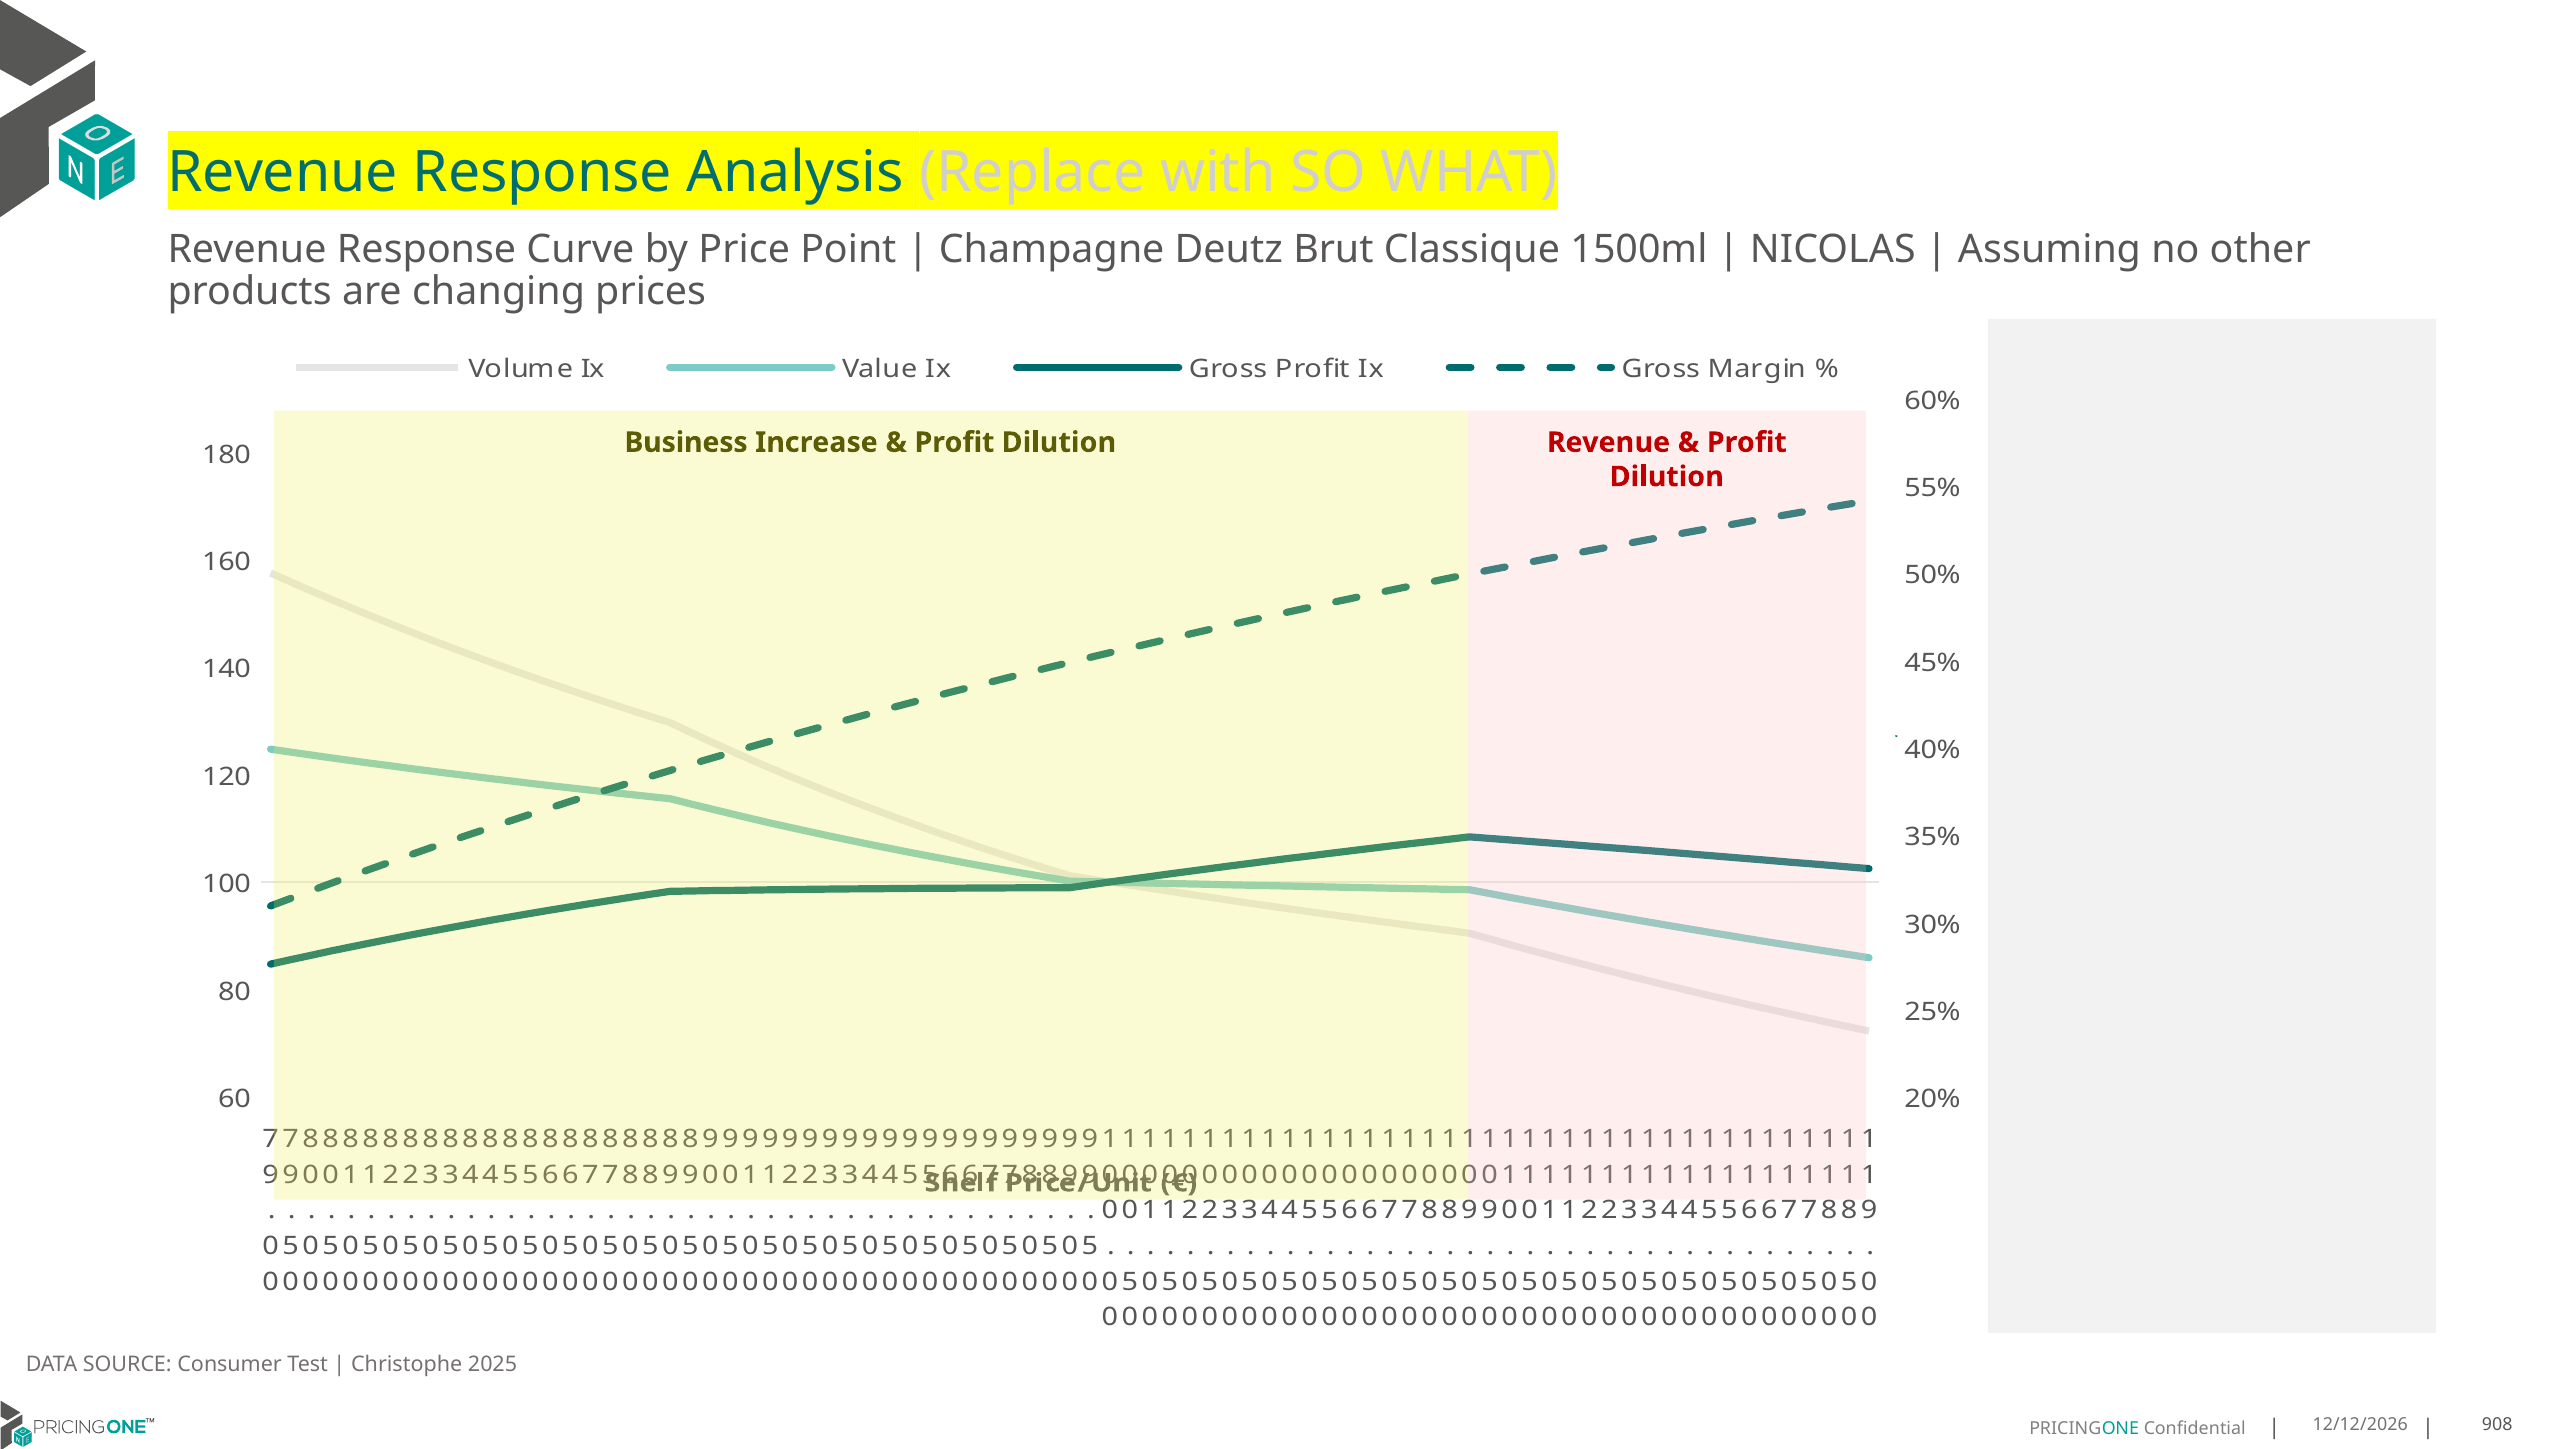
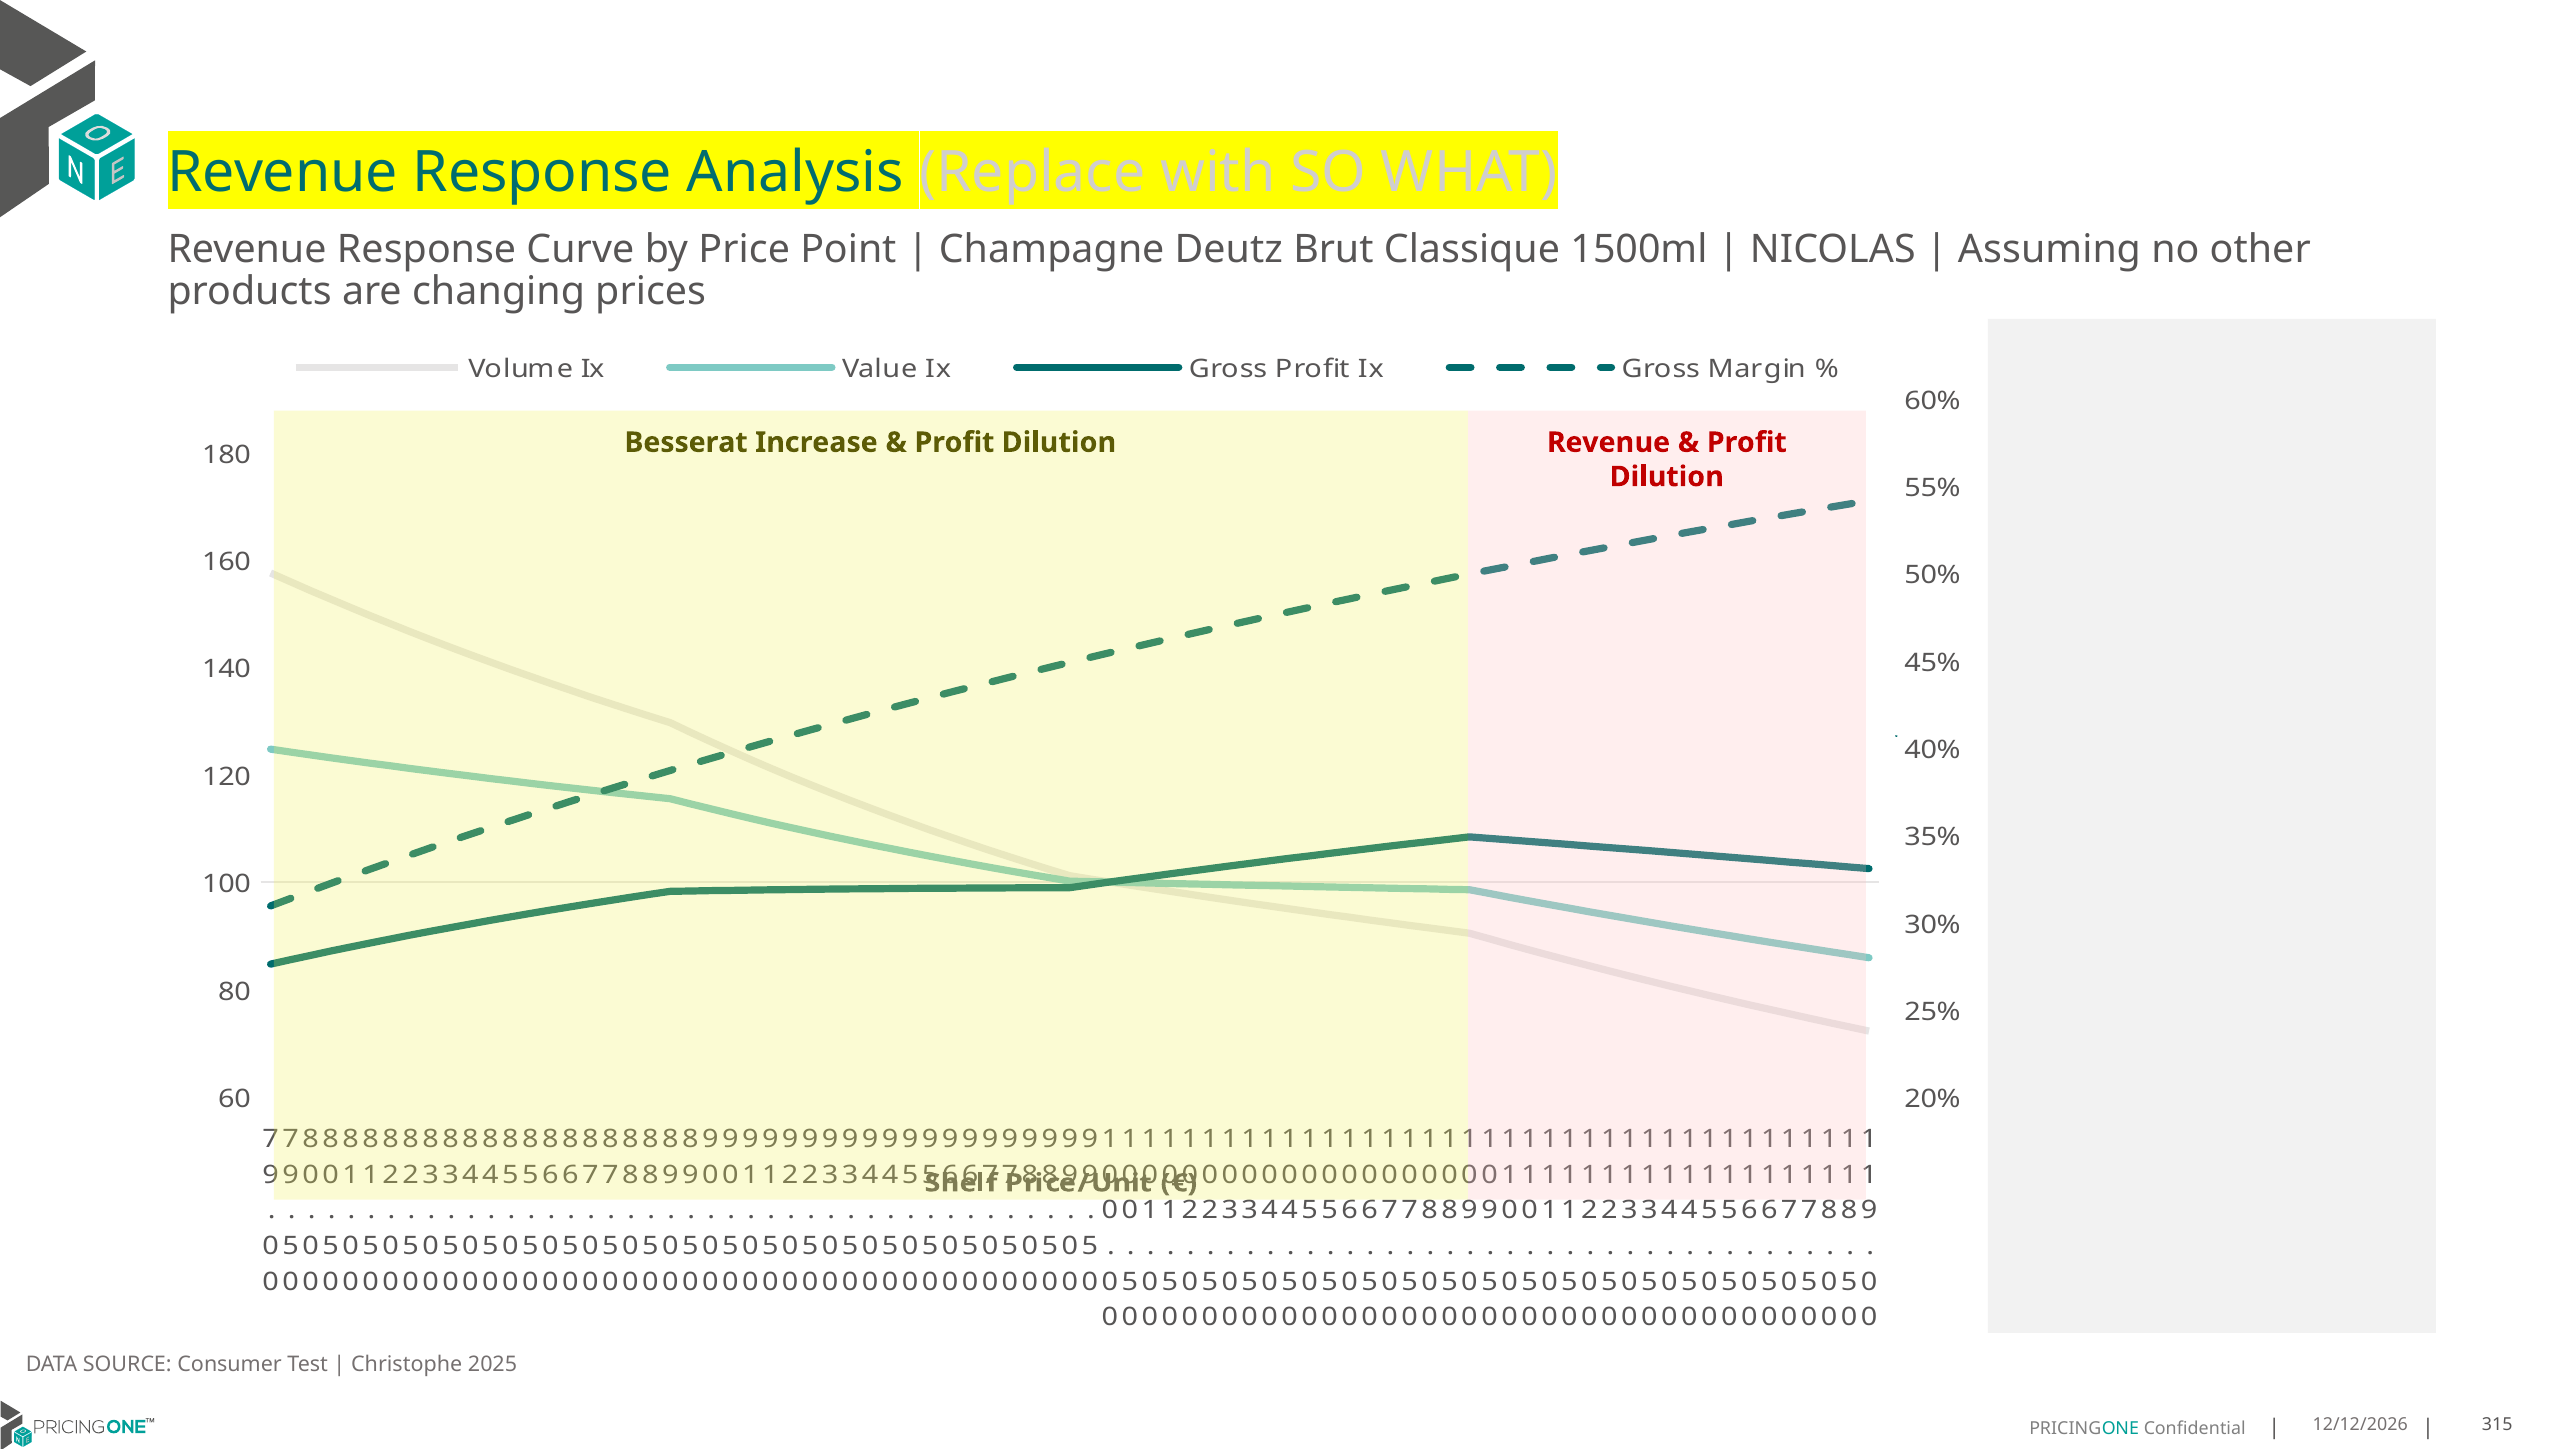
Business: Business -> Besserat (686, 442)
908: 908 -> 315 (2497, 1425)
